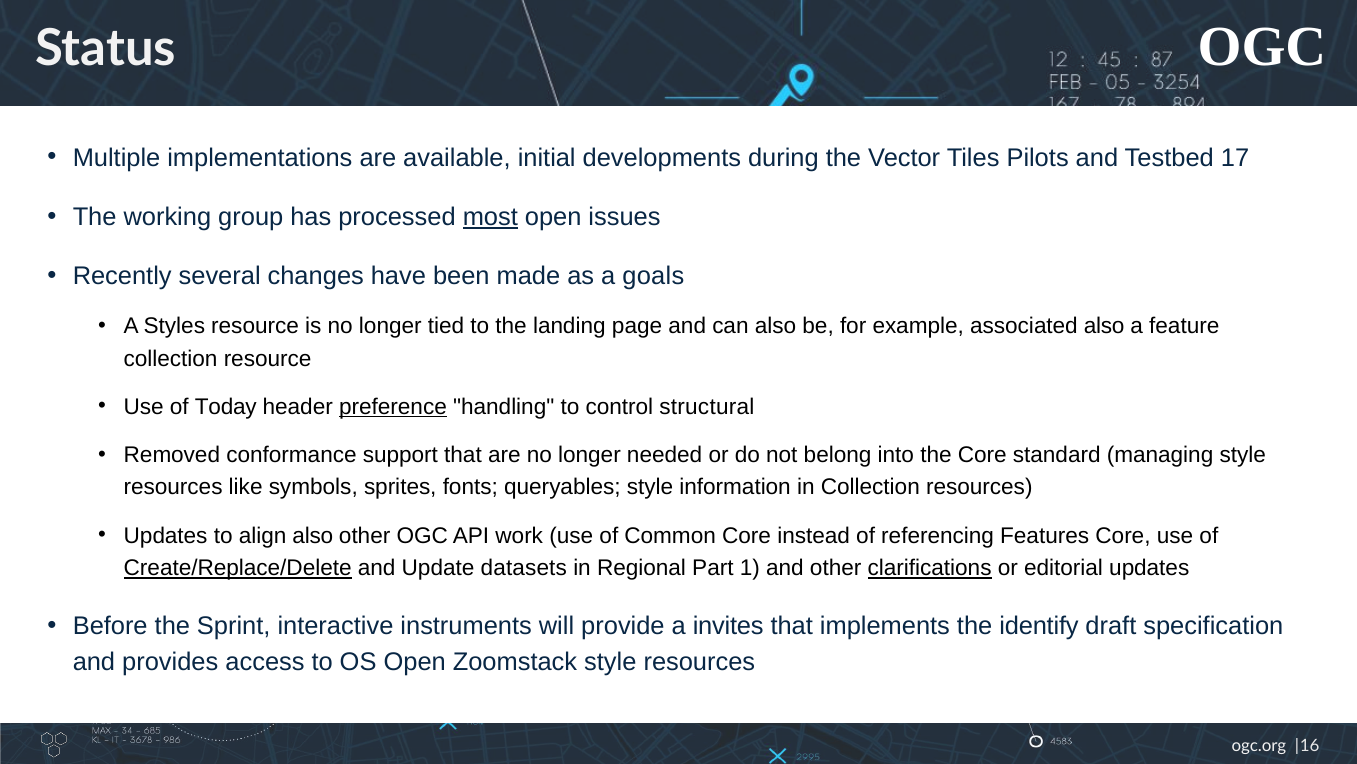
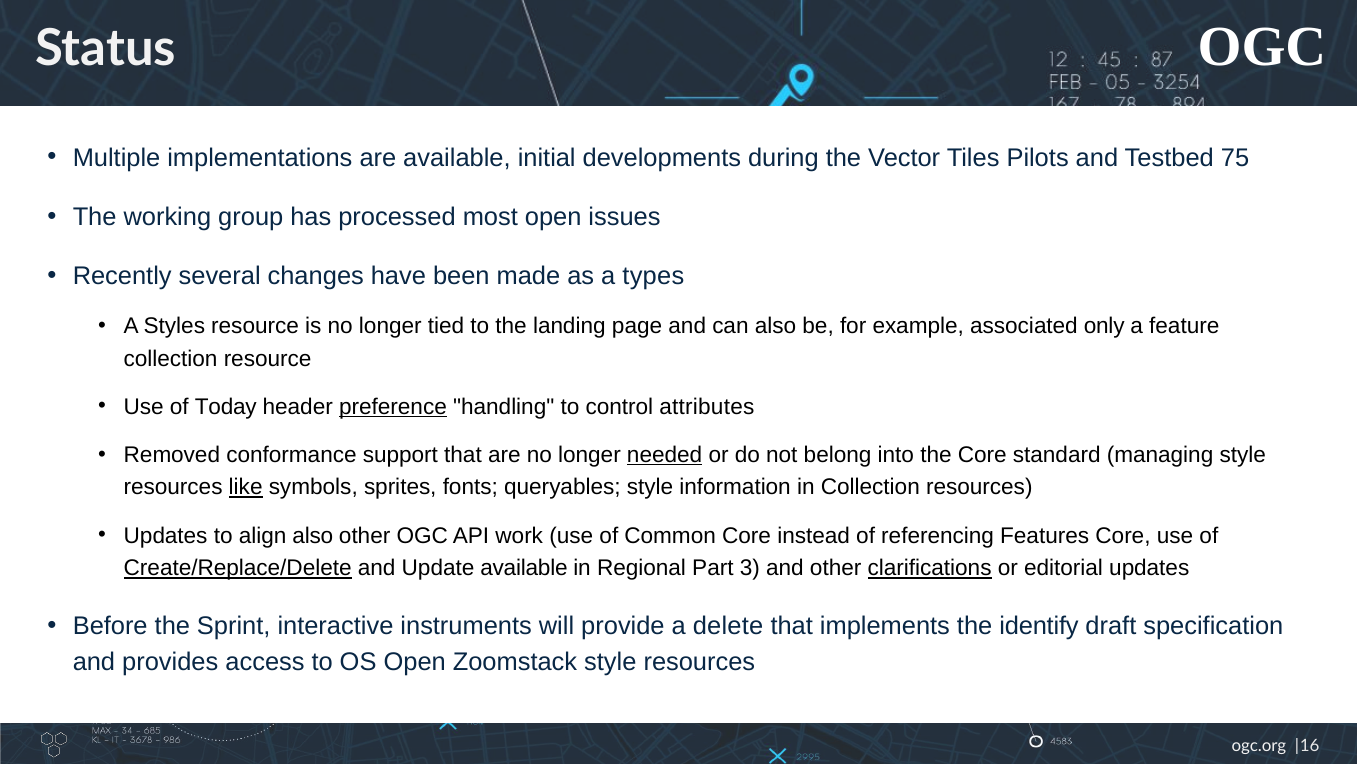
17: 17 -> 75 (1235, 158)
most underline: present -> none (490, 217)
goals: goals -> types (653, 276)
associated also: also -> only (1104, 326)
structural: structural -> attributes (707, 406)
needed underline: none -> present (665, 454)
like underline: none -> present (246, 487)
Update datasets: datasets -> available (524, 568)
1: 1 -> 3 (750, 568)
invites: invites -> delete (728, 625)
